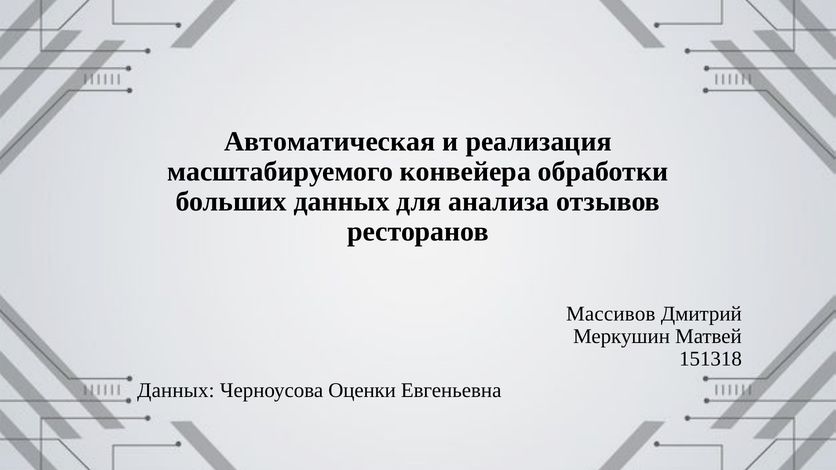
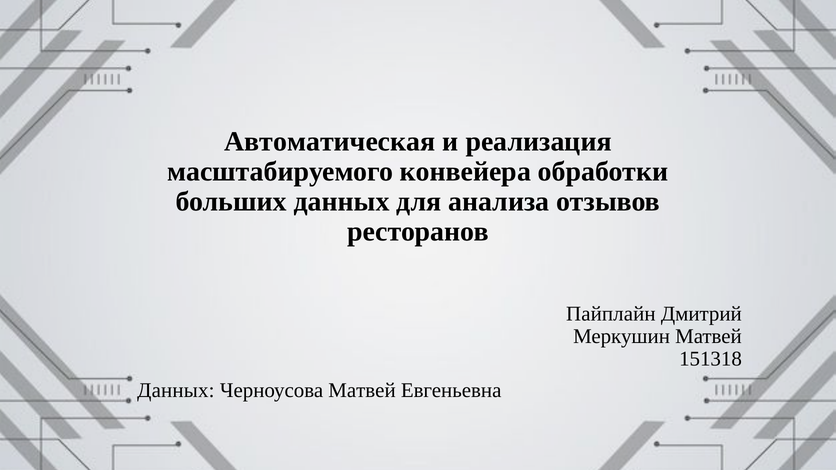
Массивов: Массивов -> Пайплайн (611, 314)
Черноусова Оценки: Оценки -> Матвей (362, 391)
